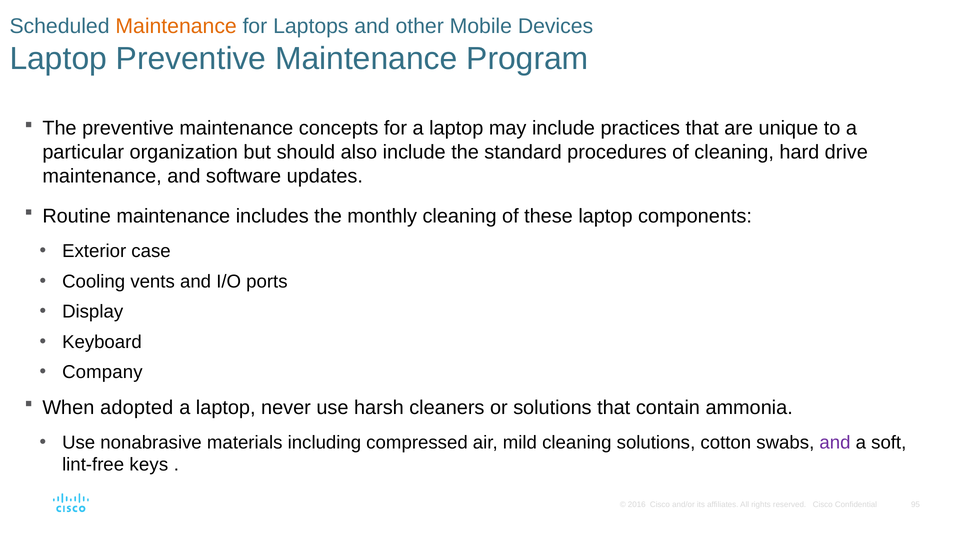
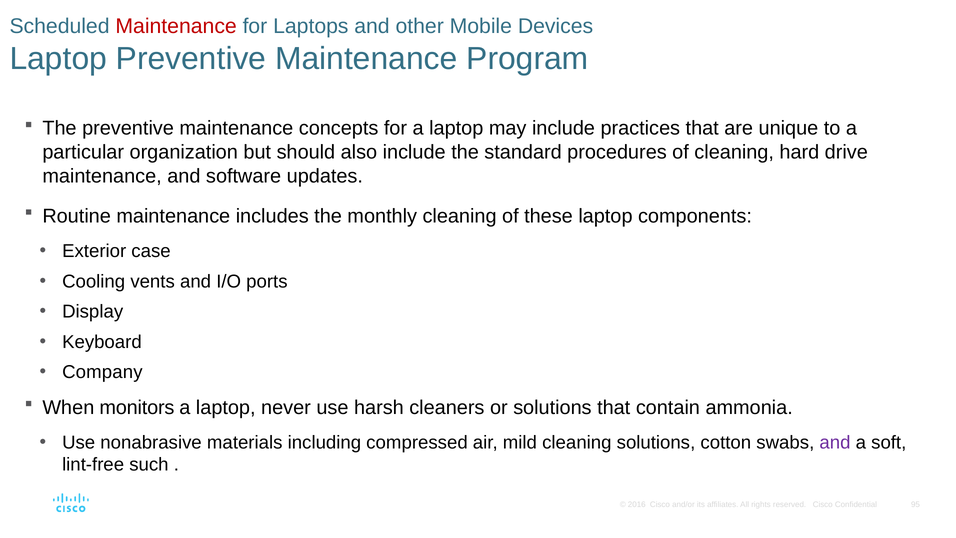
Maintenance colour: orange -> red (176, 26)
adopted: adopted -> monitors (137, 407)
keys: keys -> such (149, 465)
